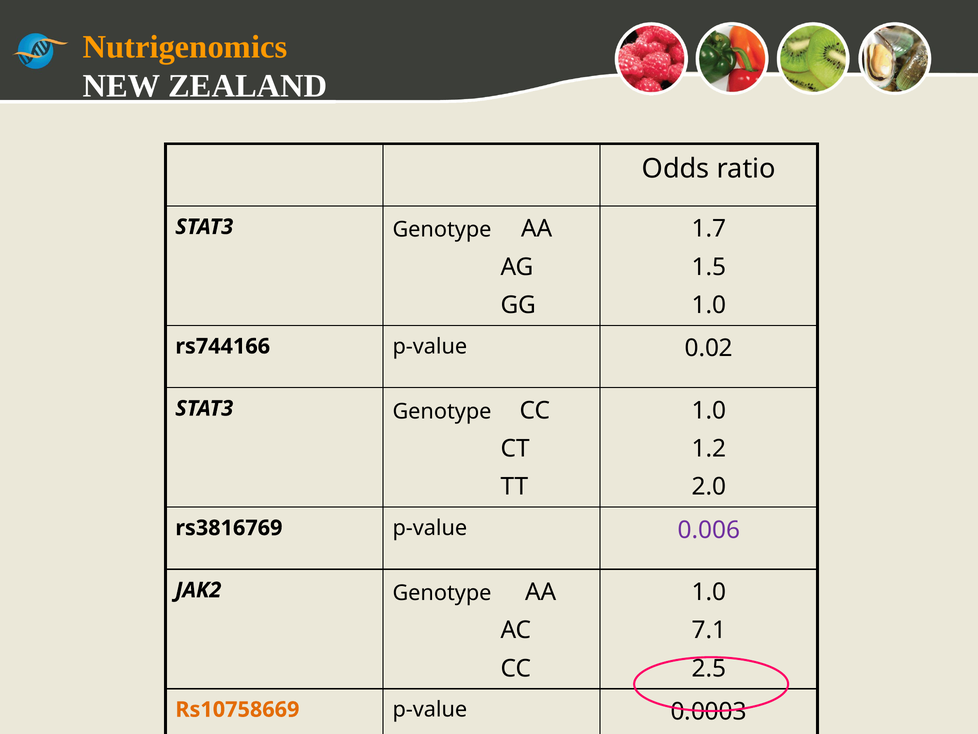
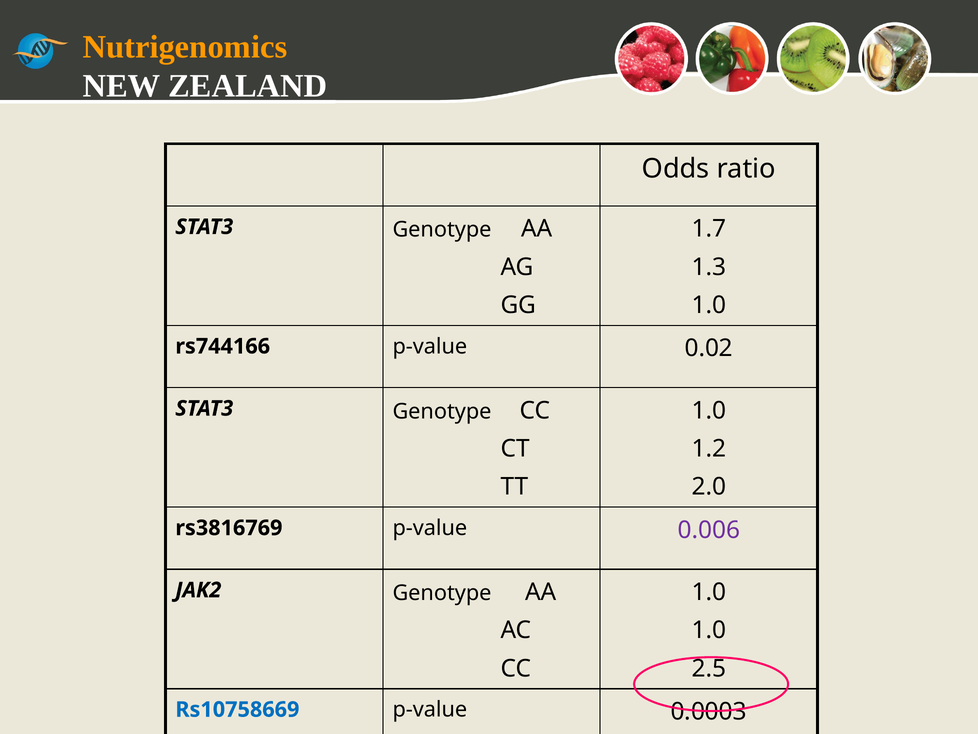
1.5: 1.5 -> 1.3 (709, 267)
7.1: 7.1 -> 1.0 (709, 630)
Rs10758669 colour: orange -> blue (237, 709)
